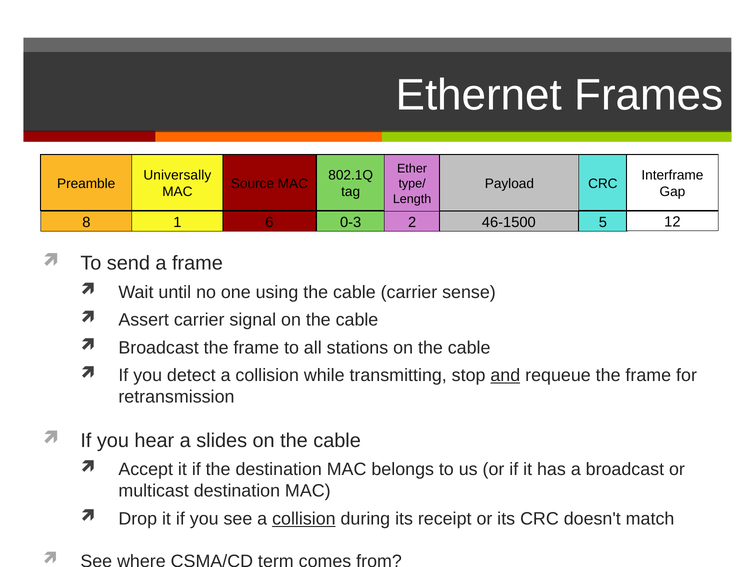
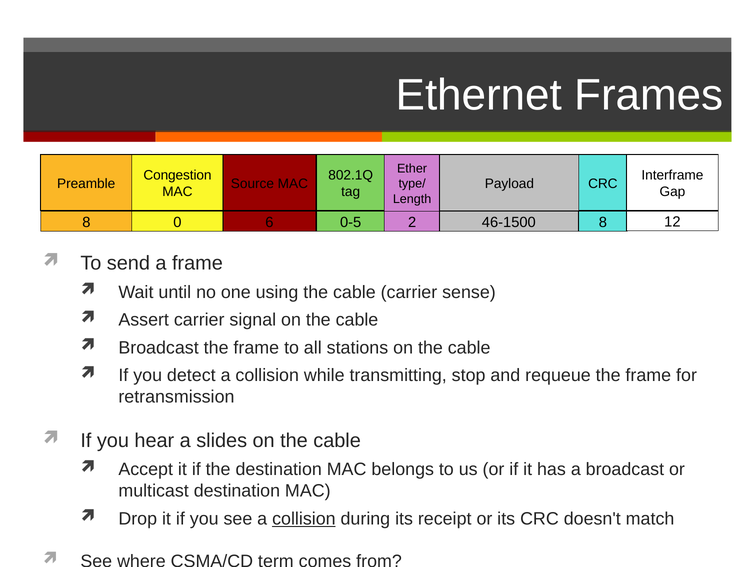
Universally: Universally -> Congestion (177, 175)
1: 1 -> 0 (177, 222)
0-3: 0-3 -> 0-5 (351, 222)
2 5: 5 -> 8 (603, 222)
and underline: present -> none (505, 375)
